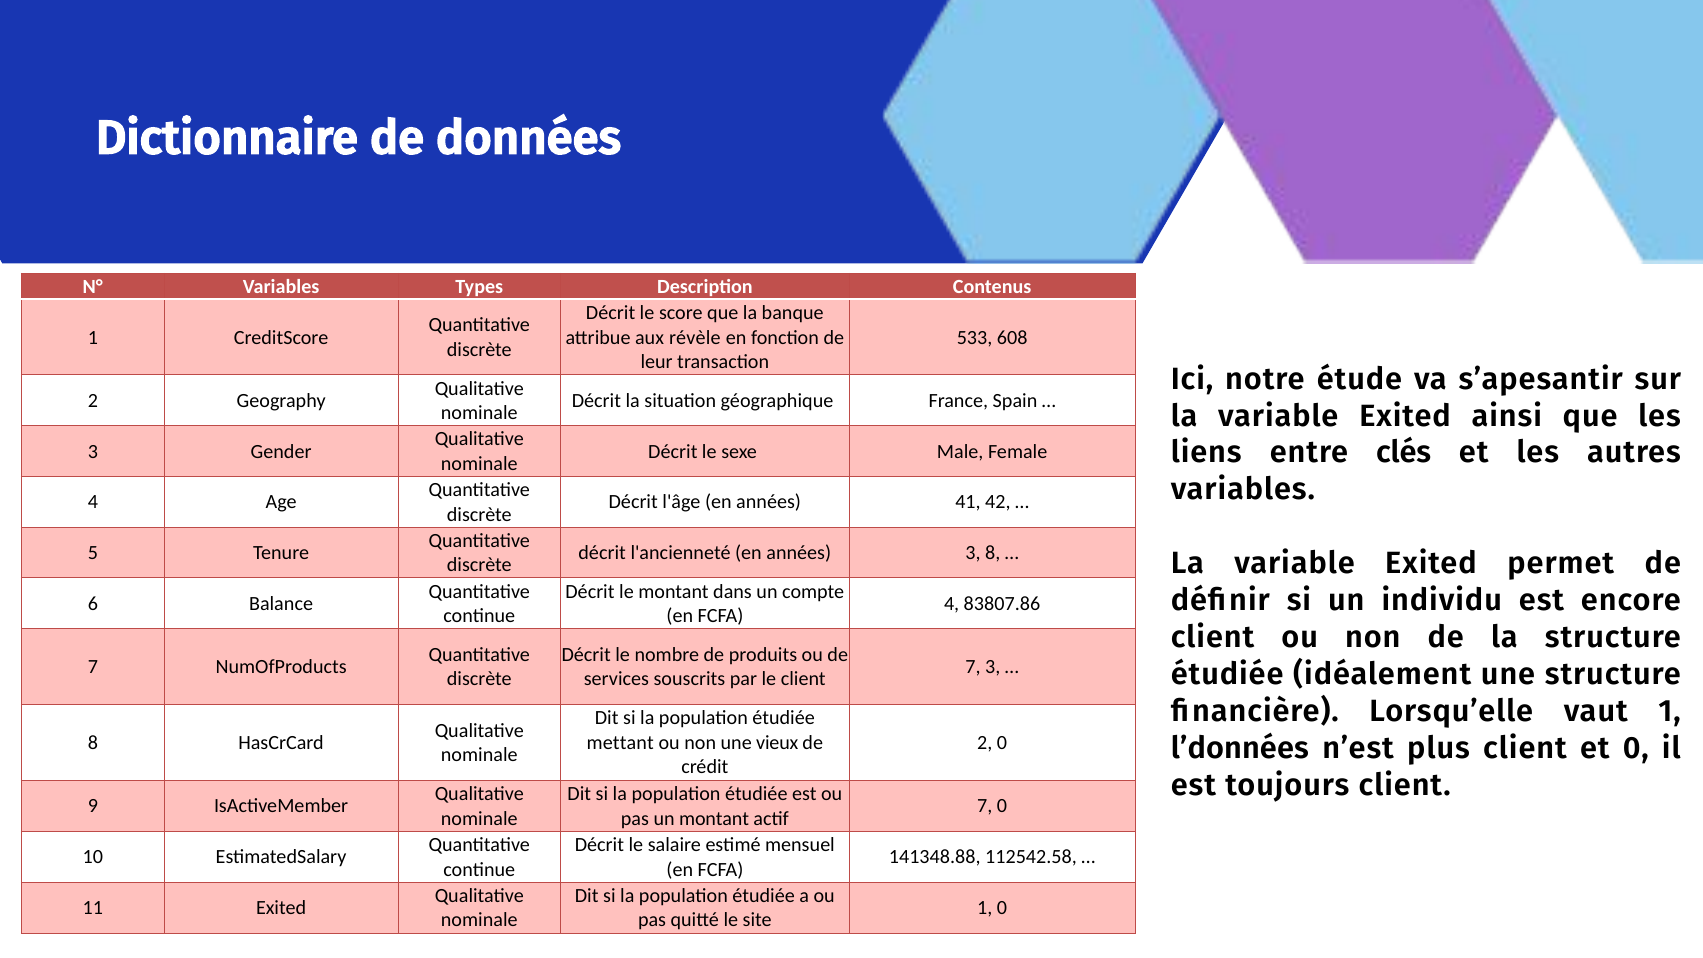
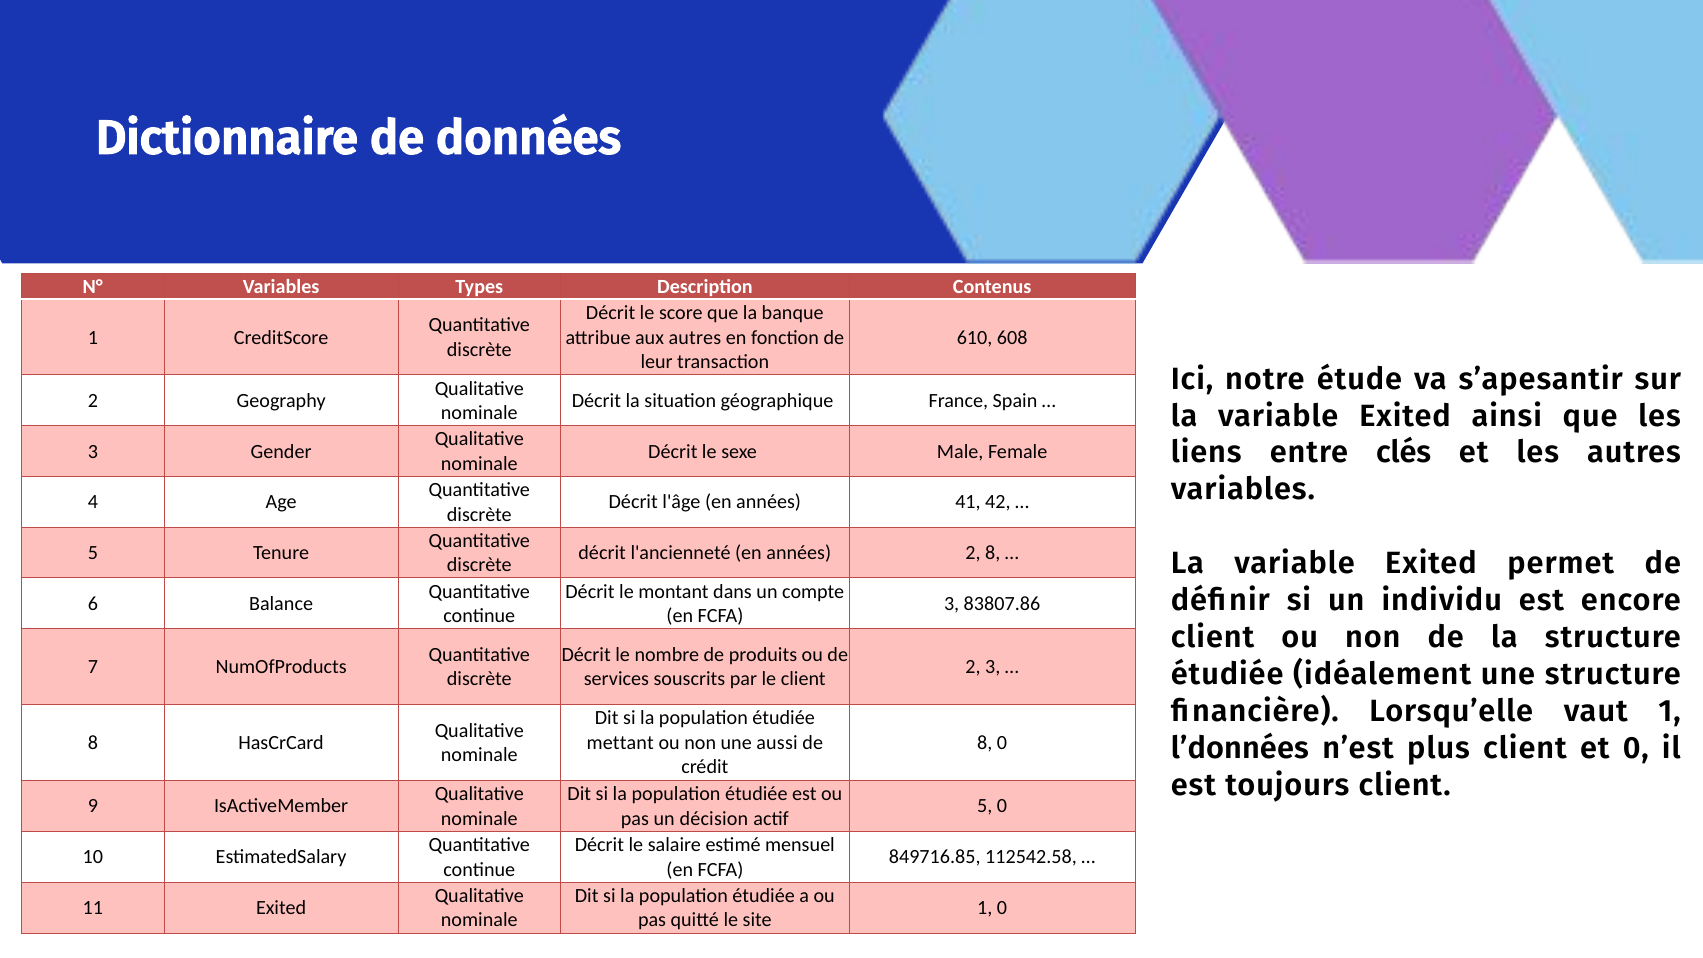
aux révèle: révèle -> autres (695, 337)
533: 533 -> 610 (975, 337)
années 3: 3 -> 2 (973, 553)
4: 4 -> 3 (952, 604)
7: 7 -> 2 (973, 667)
vieux: vieux -> aussi (777, 743)
2: 2 -> 8 (985, 743)
7: 7 -> 5 (985, 806)
un montant: montant -> décision (714, 818)
141348.88: 141348.88 -> 849716.85 (935, 857)
